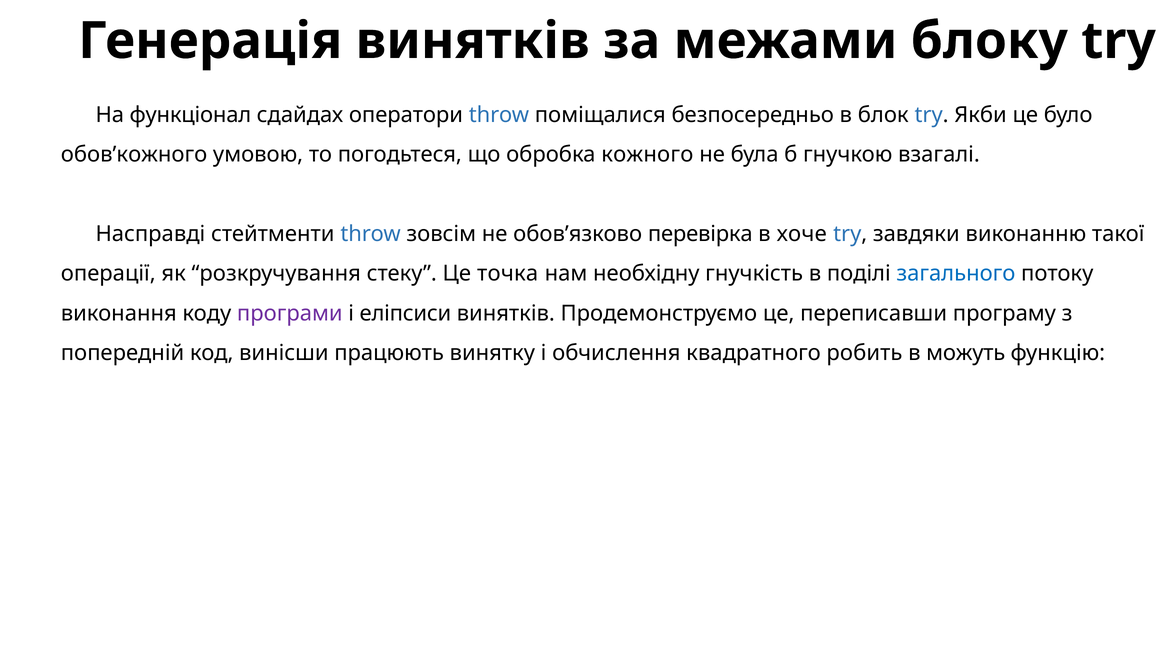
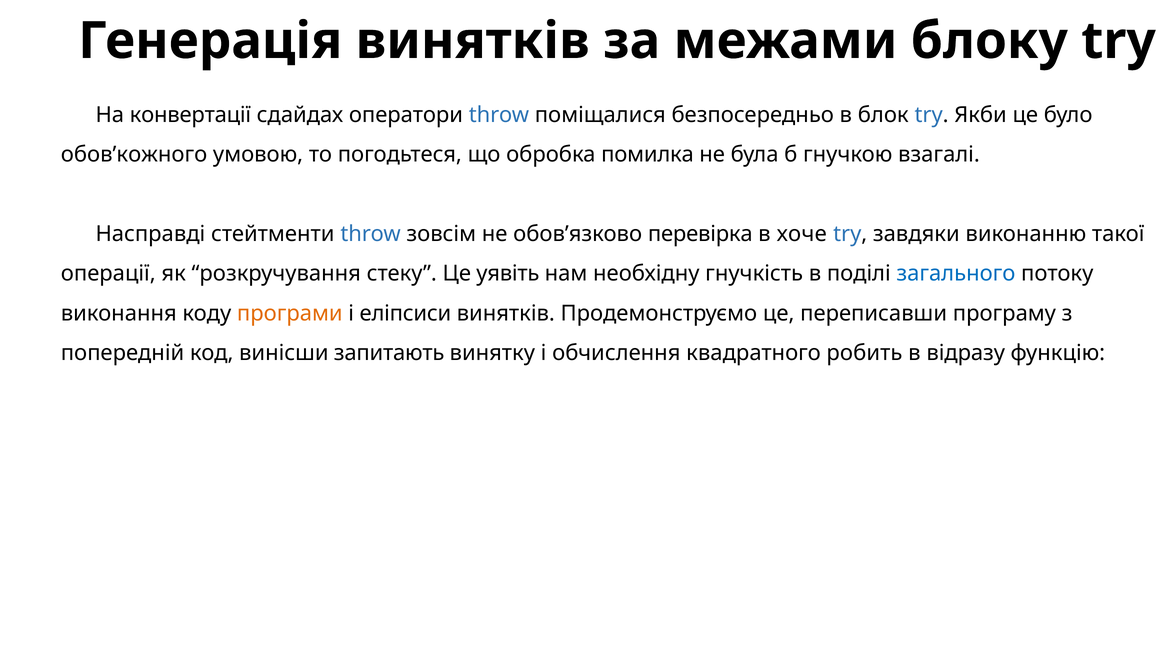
функціонал: функціонал -> конвертації (190, 115)
кожного: кожного -> помилка (648, 155)
точка: точка -> уявіть (508, 274)
програми colour: purple -> orange (290, 313)
працюють: працюють -> запитають (389, 353)
можуть: можуть -> відразу (966, 353)
